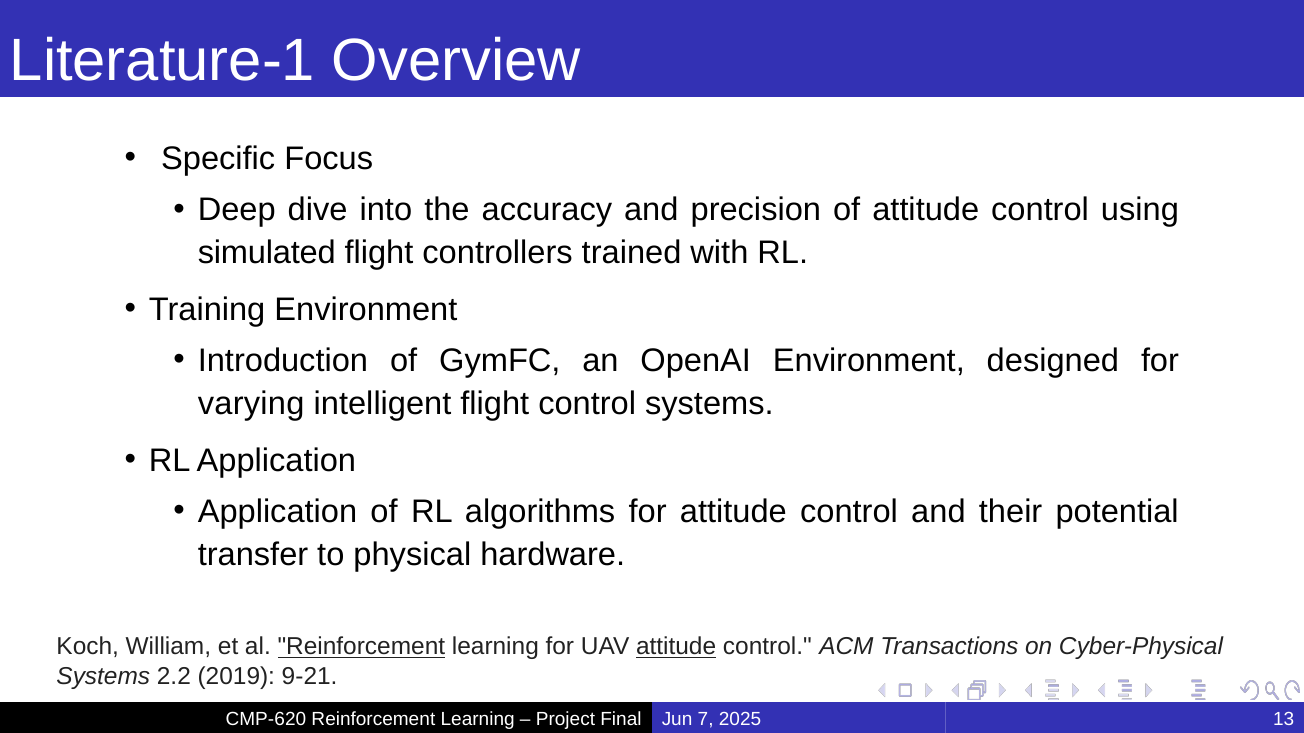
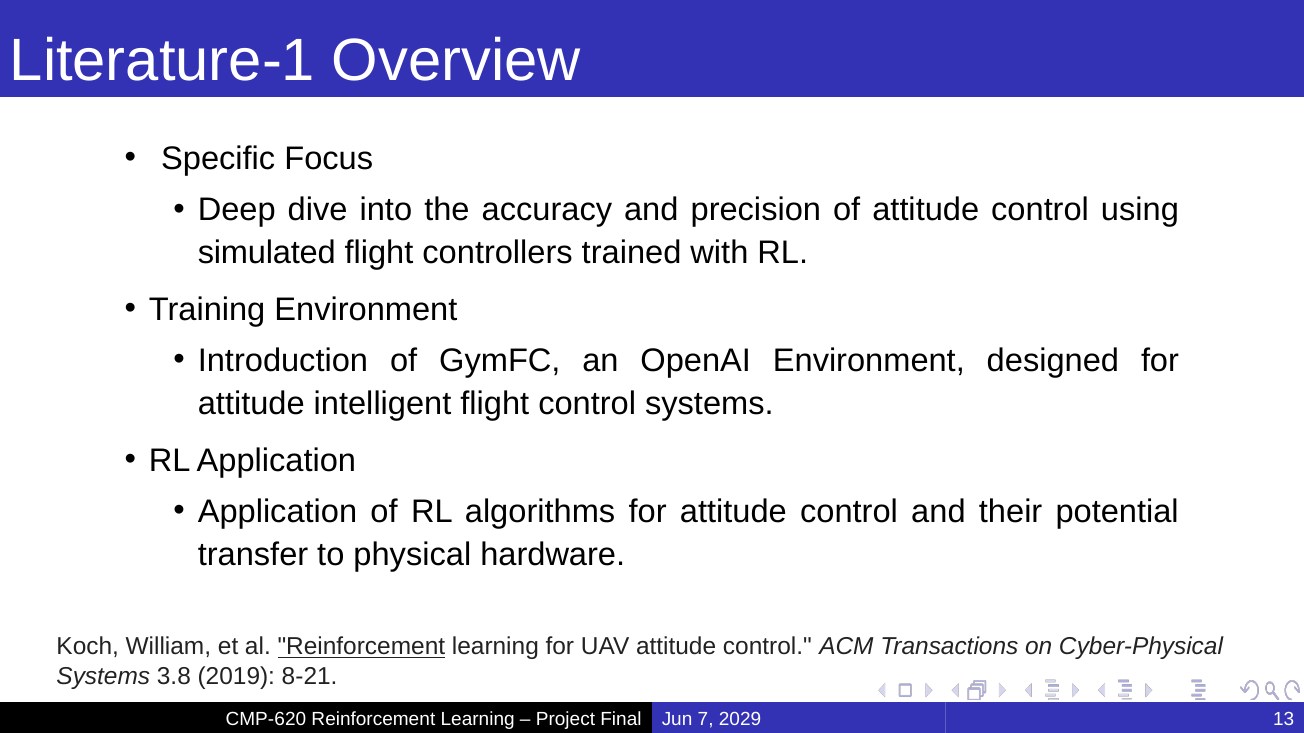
varying: varying -> attitude (251, 404)
attitude underline: present -> none (676, 647)
2.2: 2.2 -> 3.8 (174, 677)
9-21: 9-21 -> 8-21 (310, 677)
2025: 2025 -> 2029 (740, 719)
